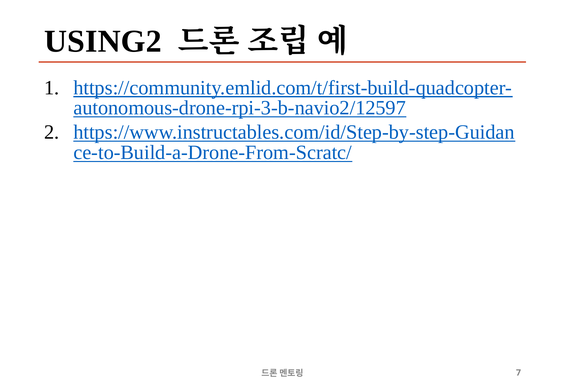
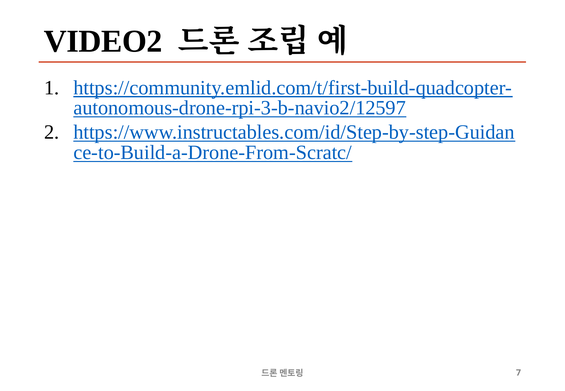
USING2: USING2 -> VIDEO2 (103, 41)
